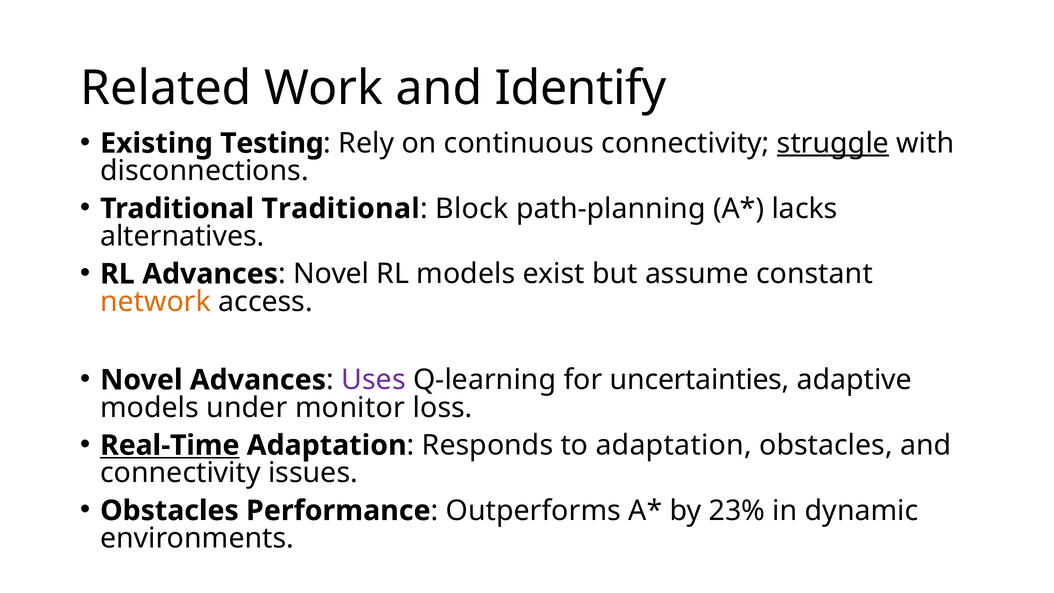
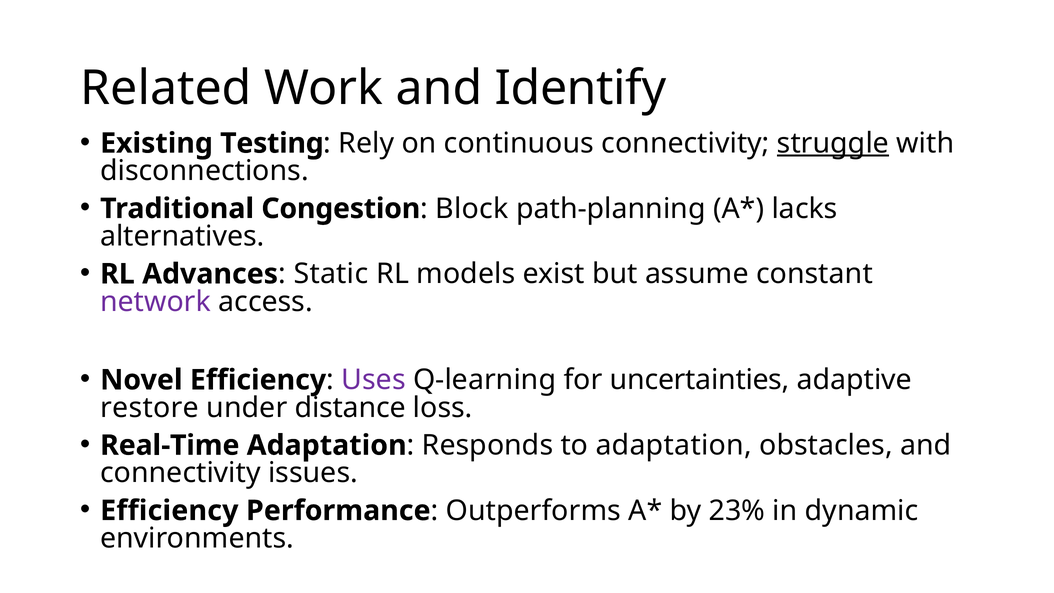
Traditional Traditional: Traditional -> Congestion (341, 209)
Novel: Novel -> Static (331, 274)
network colour: orange -> purple (156, 302)
Novel Advances: Advances -> Efficiency (258, 380)
models: models -> restore (149, 408)
monitor: monitor -> distance (350, 408)
Real-Time underline: present -> none (170, 445)
Obstacles: Obstacles -> Efficiency (169, 511)
